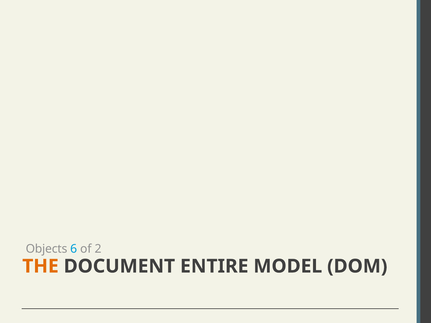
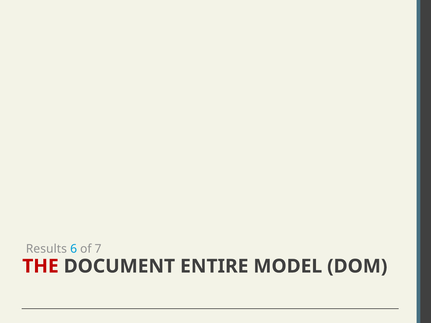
Objects: Objects -> Results (46, 249)
2: 2 -> 7 (98, 249)
THE colour: orange -> red (40, 266)
